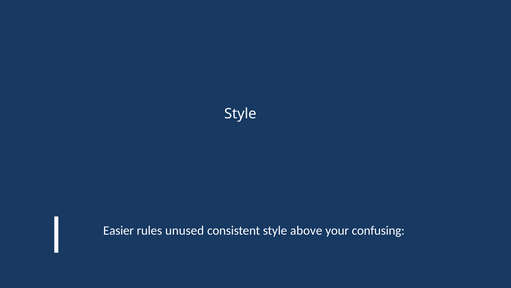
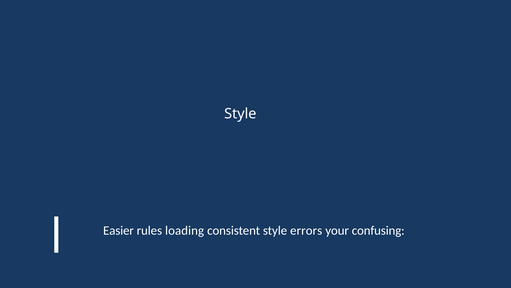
unused: unused -> loading (185, 230)
above: above -> errors (306, 230)
